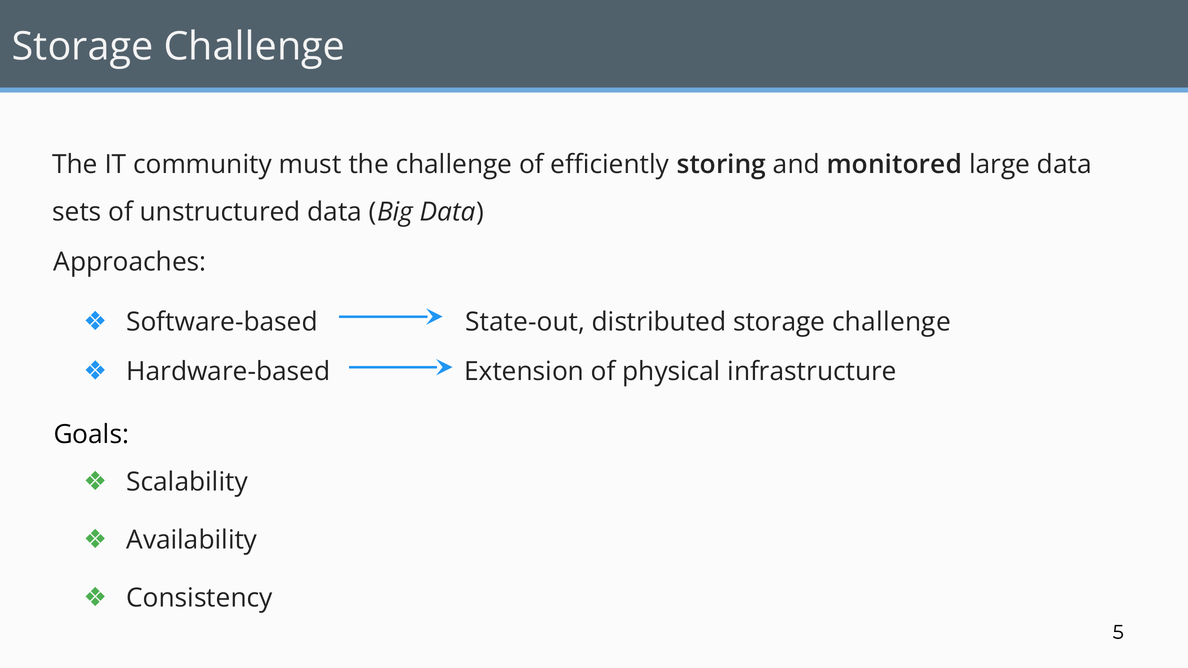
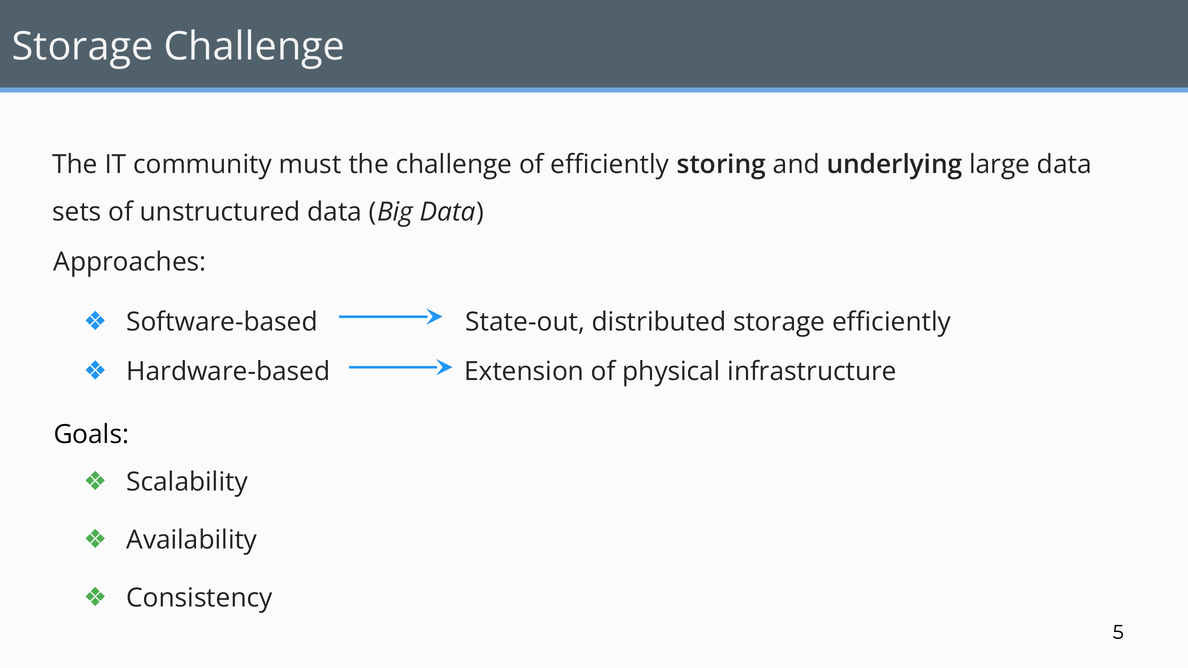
monitored: monitored -> underlying (894, 165)
distributed storage challenge: challenge -> efficiently (892, 322)
